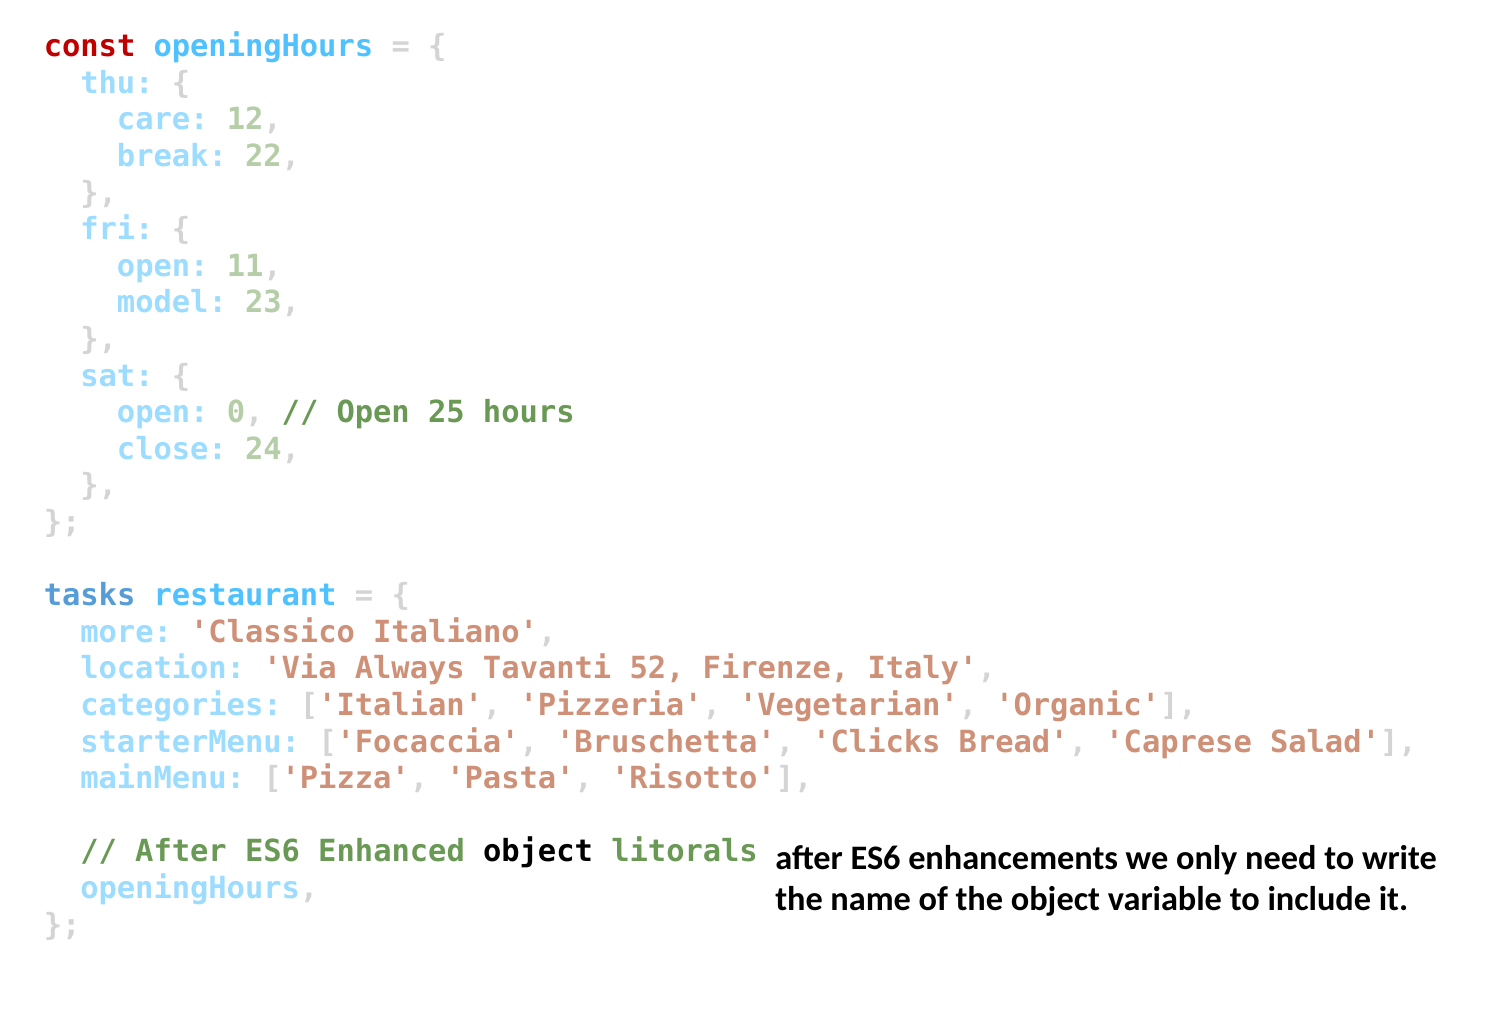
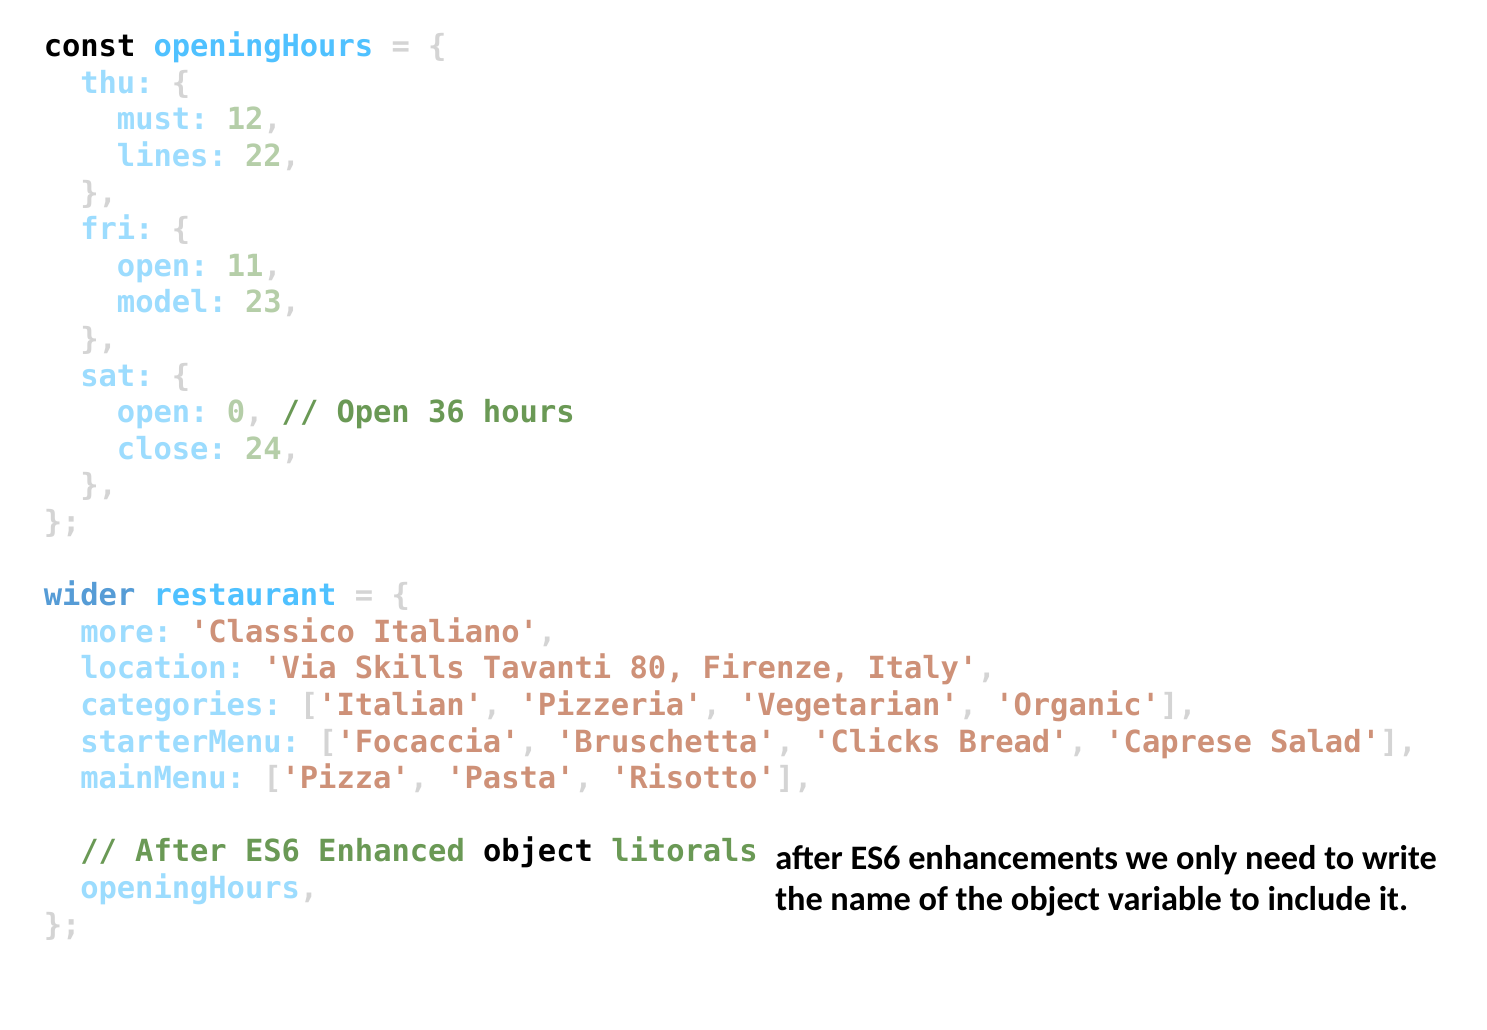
const colour: red -> black (90, 47)
care: care -> must (163, 120)
break: break -> lines (172, 156)
25: 25 -> 36 (446, 412)
tasks: tasks -> wider (90, 595)
Always: Always -> Skills (410, 668)
52: 52 -> 80 (657, 668)
